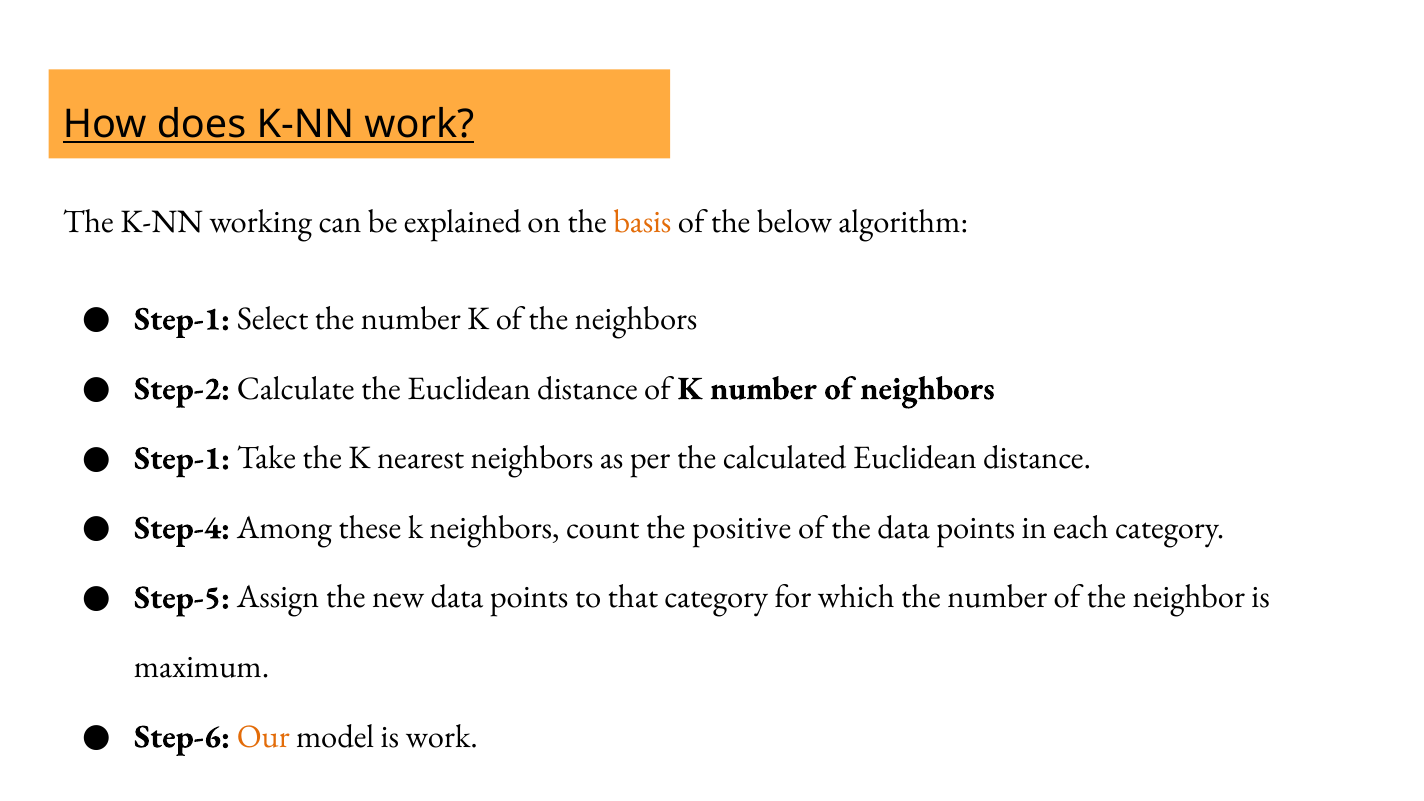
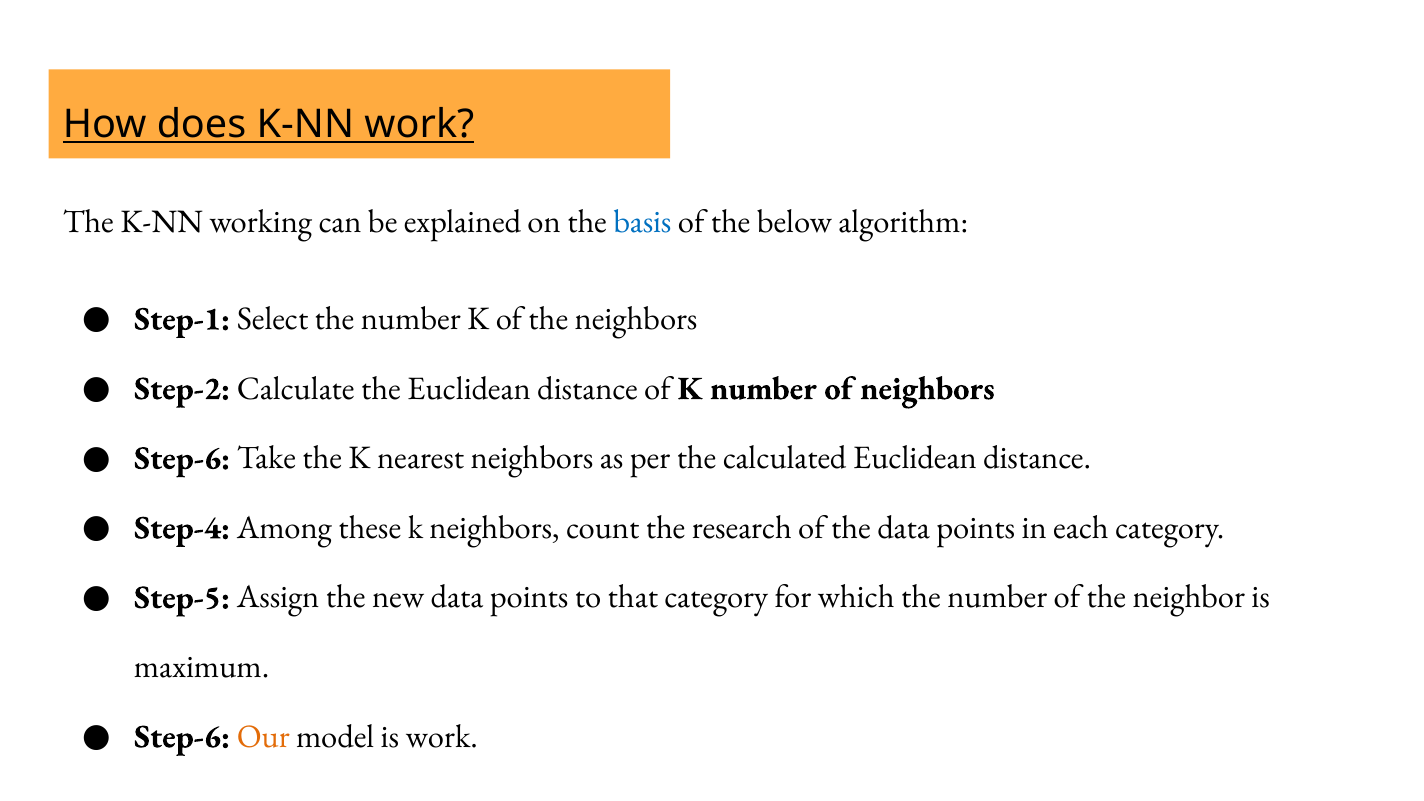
basis colour: orange -> blue (642, 221)
Step-1: Step-1 -> Step-6 (182, 458)
positive: positive -> research (742, 528)
